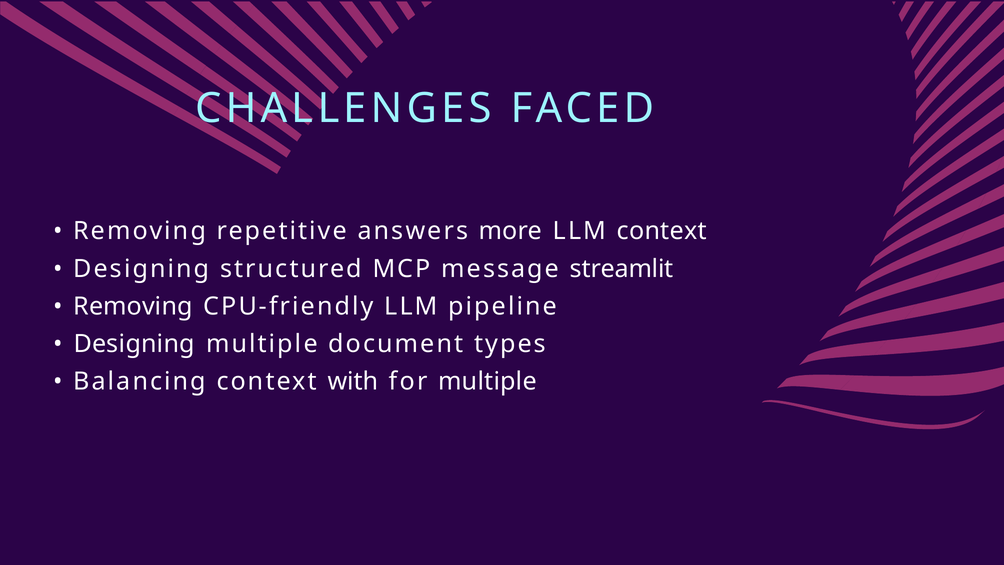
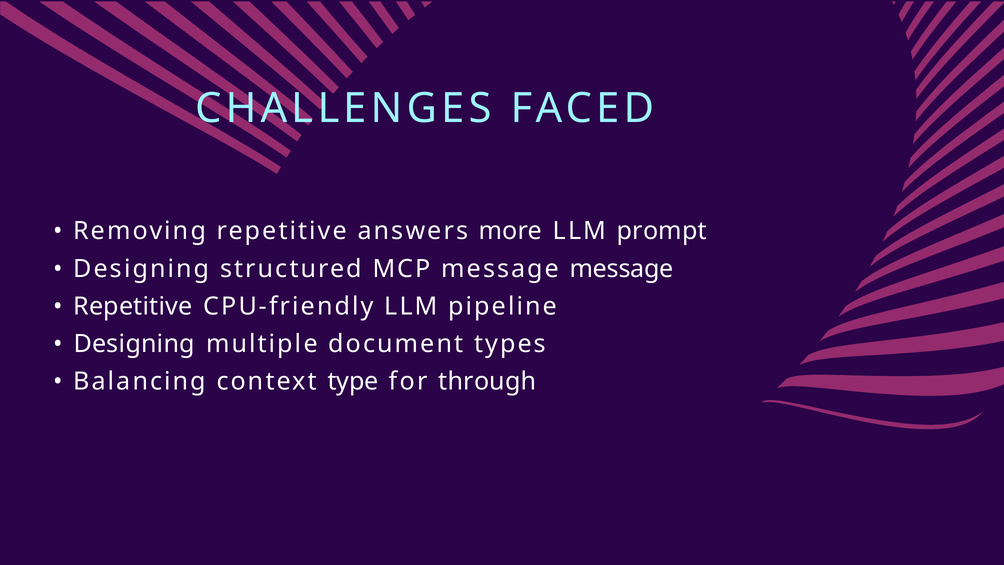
LLM context: context -> prompt (662, 231)
message streamlit: streamlit -> message (622, 269)
Removing: Removing -> Repetitive (133, 306)
with: with -> type (353, 381)
for multiple: multiple -> through (487, 381)
